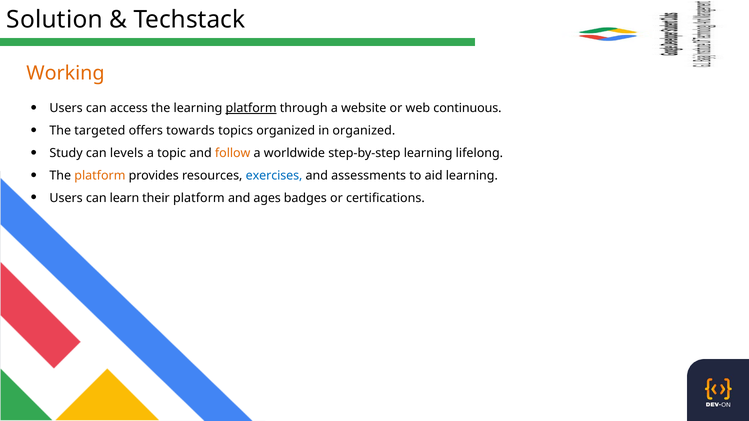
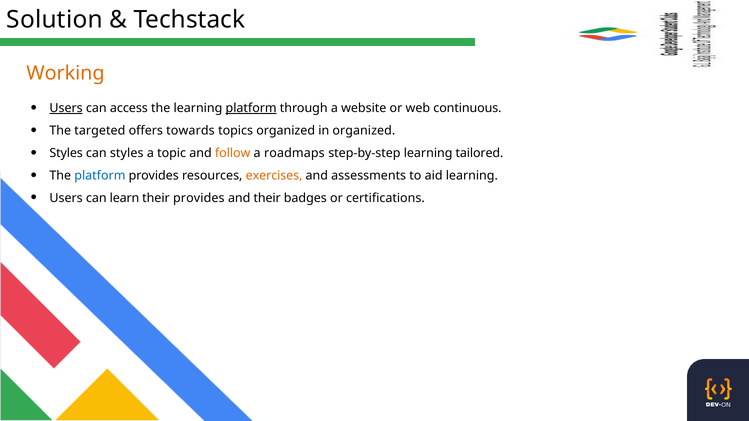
Users underline: none -> present (66, 108)
Study: Study -> Styles (66, 153)
can levels: levels -> styles (127, 153)
worldwide: worldwide -> roadmaps (294, 153)
lifelong: lifelong -> tailored (479, 153)
platform colour: orange -> blue (100, 176)
exercises colour: blue -> orange (274, 176)
their platform: platform -> provides (199, 198)
and ages: ages -> their (267, 198)
